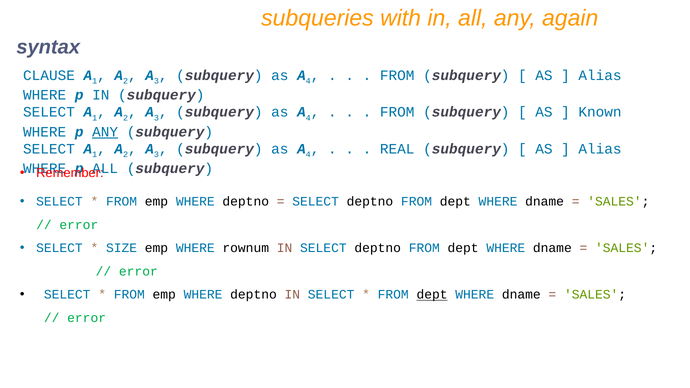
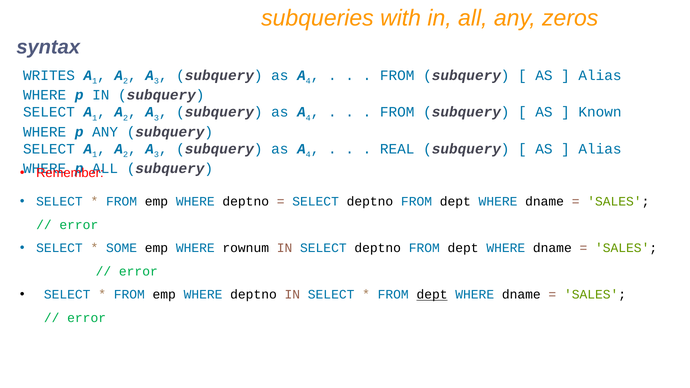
again: again -> zeros (570, 18)
CLAUSE: CLAUSE -> WRITES (49, 75)
ANY underline: present -> none (105, 132)
SIZE: SIZE -> SOME (122, 248)
